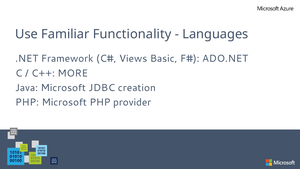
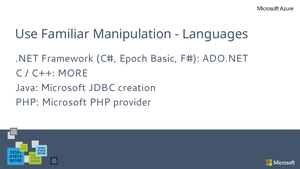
Functionality: Functionality -> Manipulation (132, 34)
Views: Views -> Epoch (133, 59)
